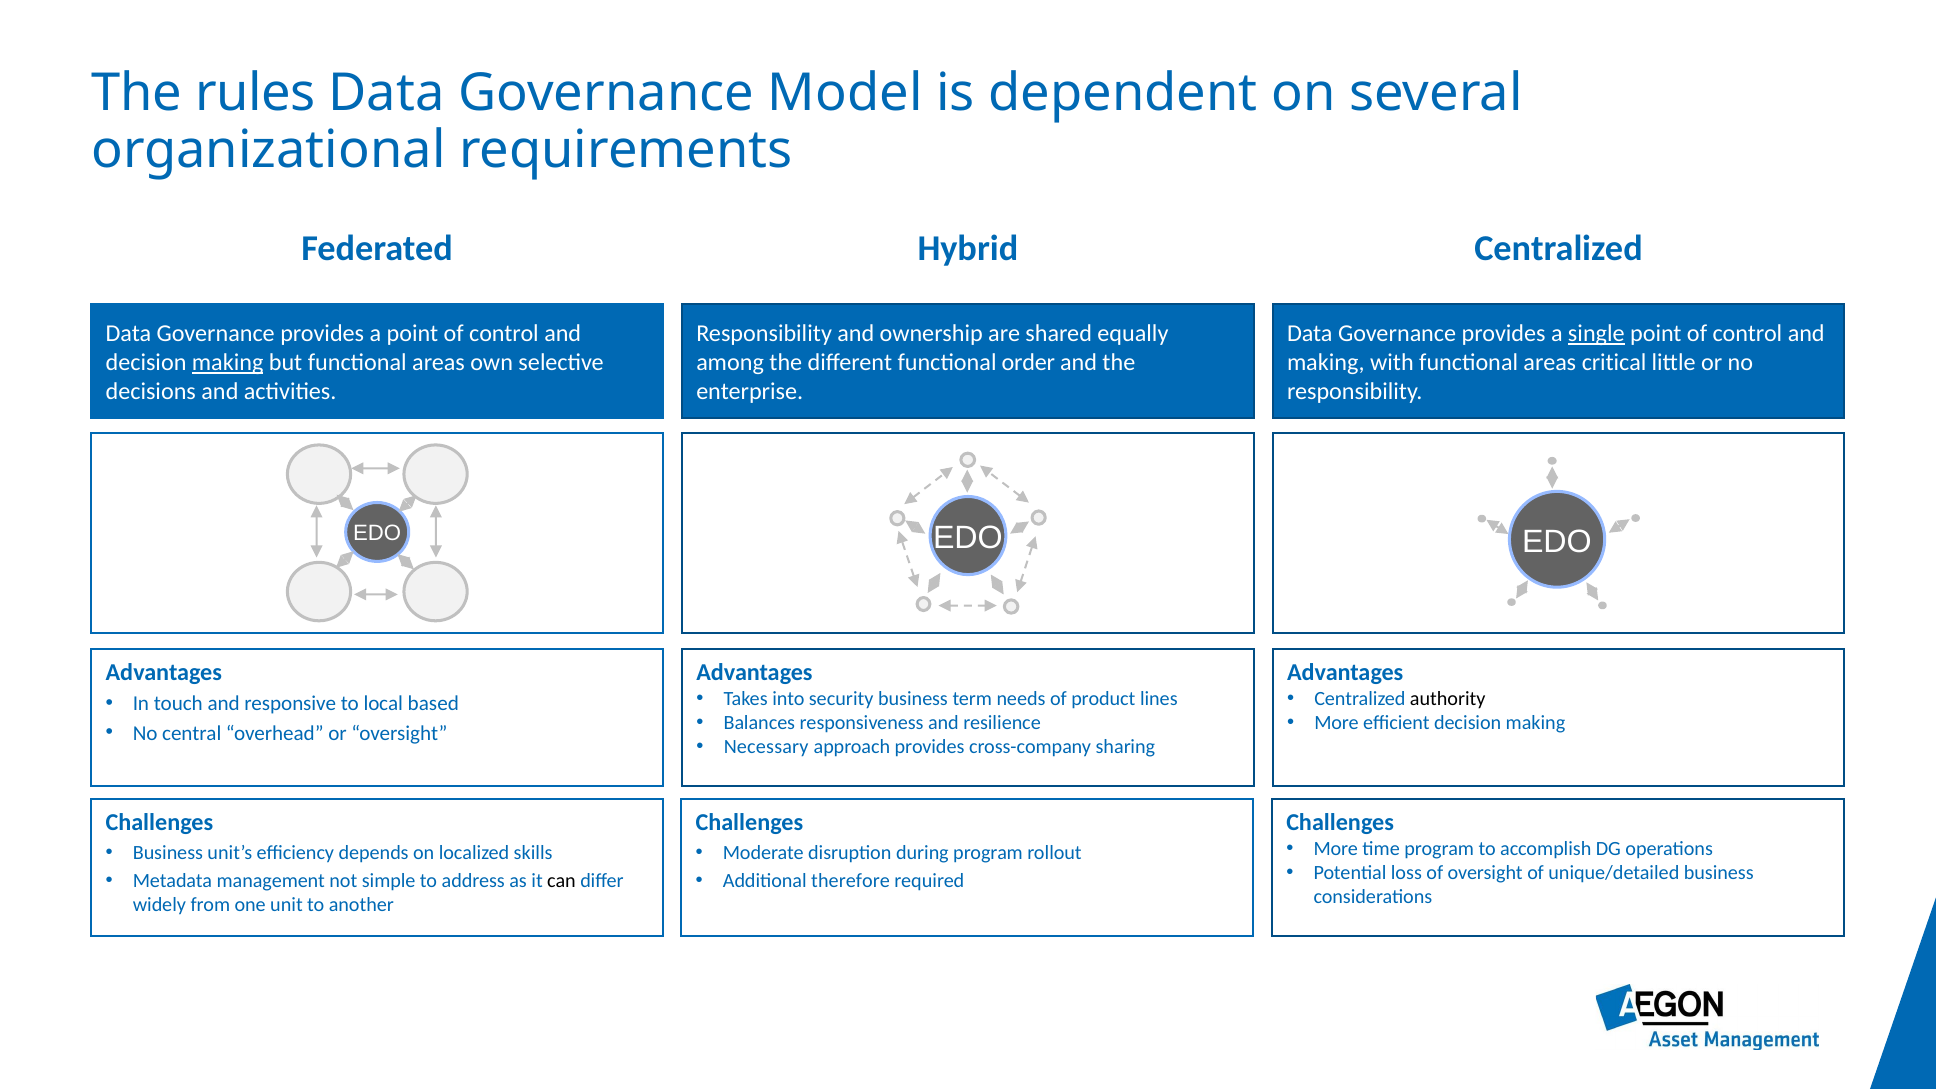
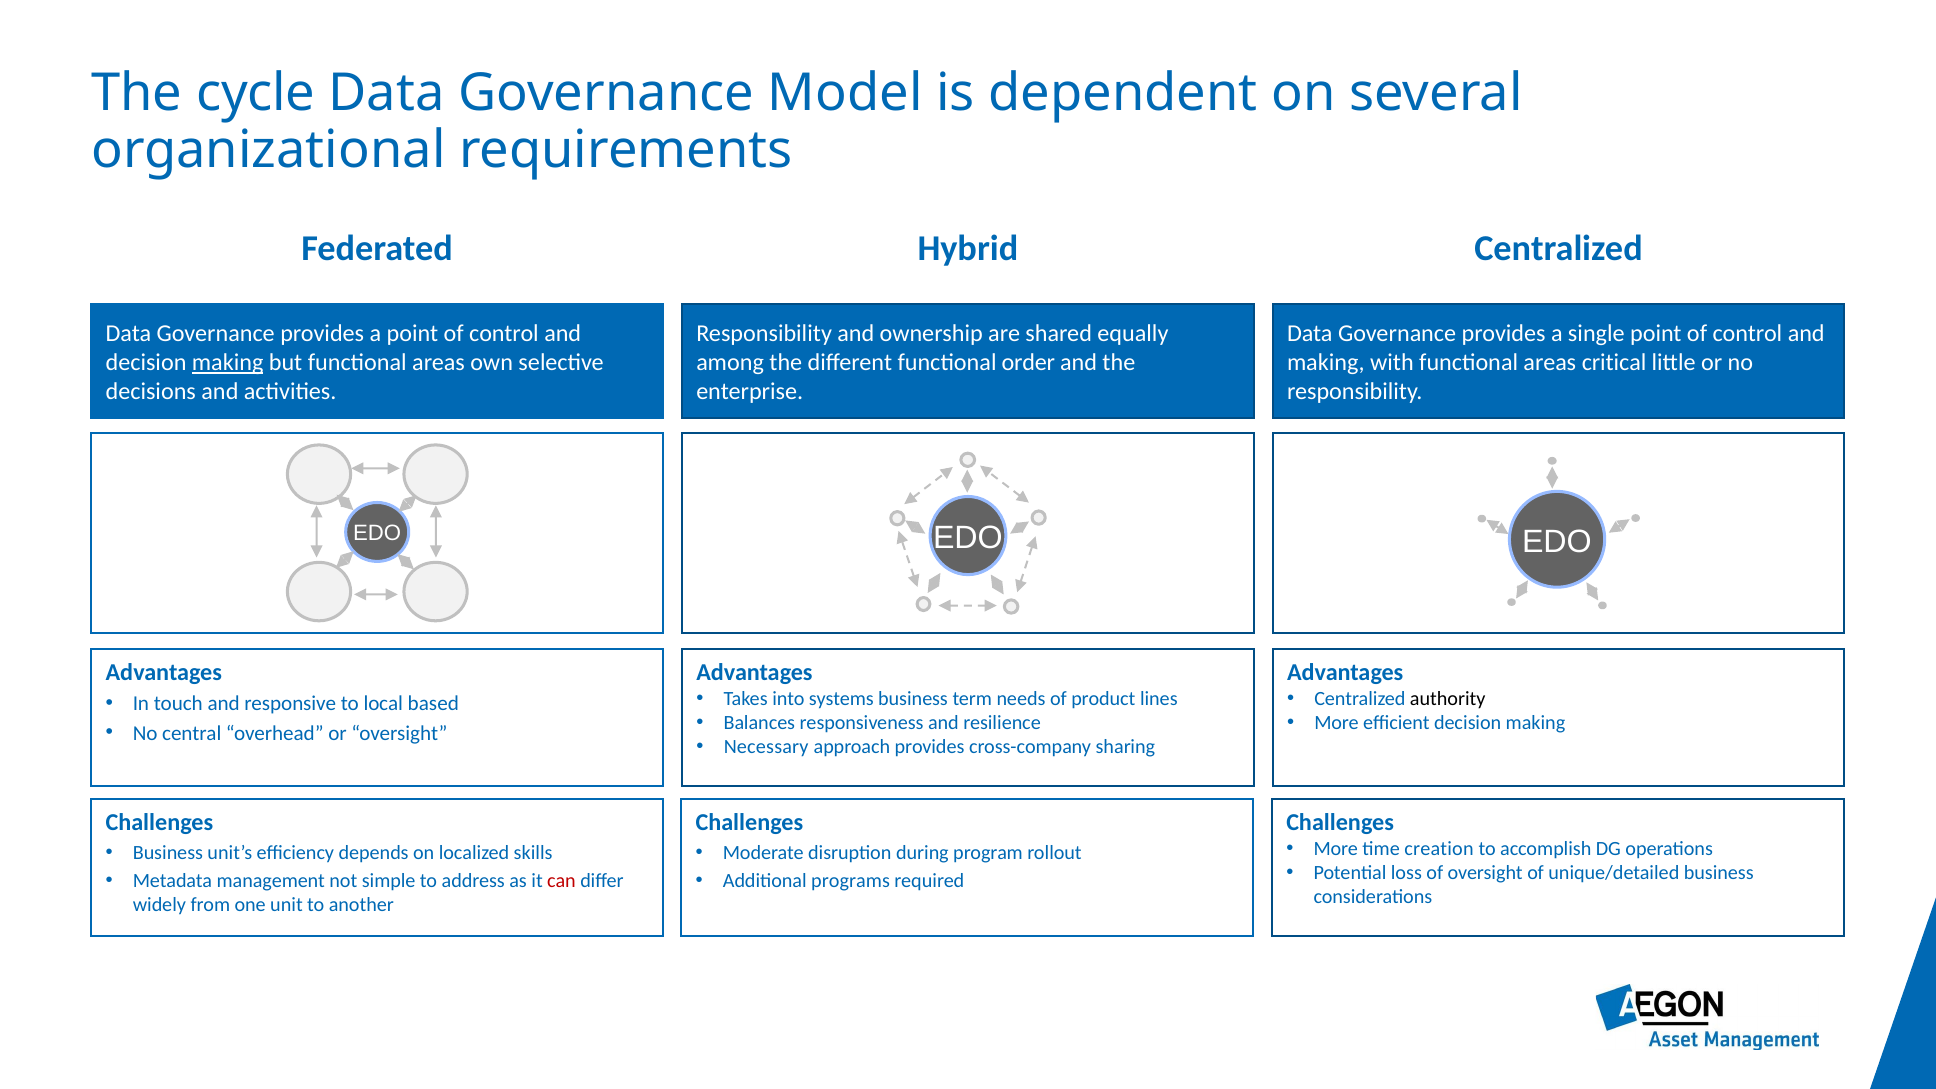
rules: rules -> cycle (256, 94)
single underline: present -> none (1596, 334)
security: security -> systems (841, 699)
time program: program -> creation (1439, 849)
can colour: black -> red (561, 881)
therefore: therefore -> programs (851, 881)
